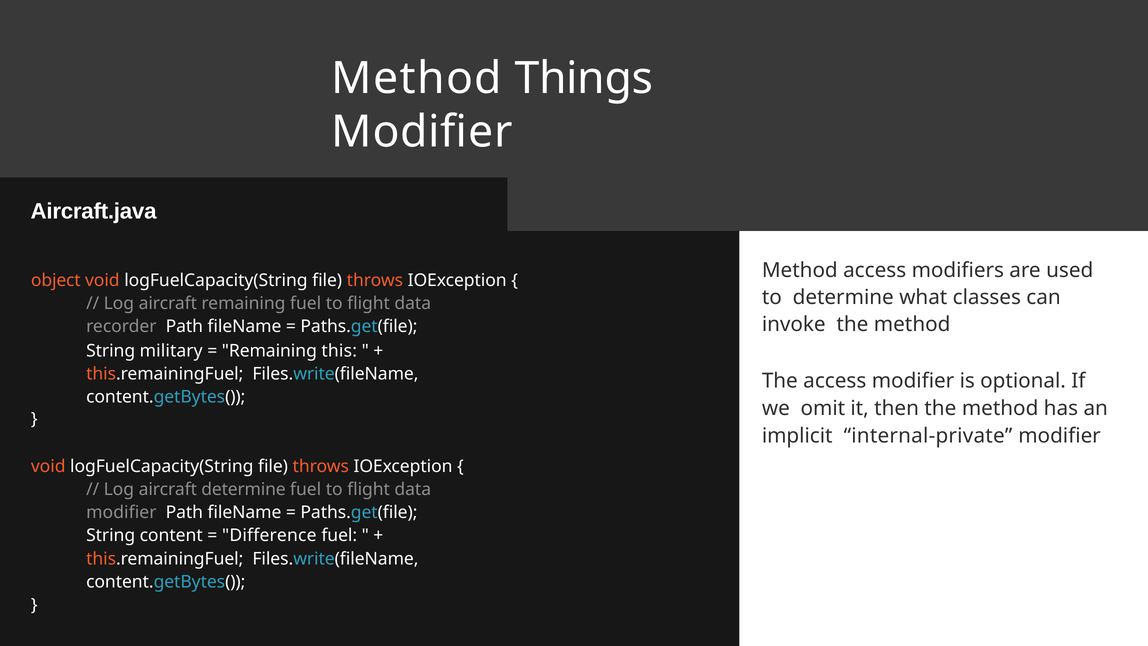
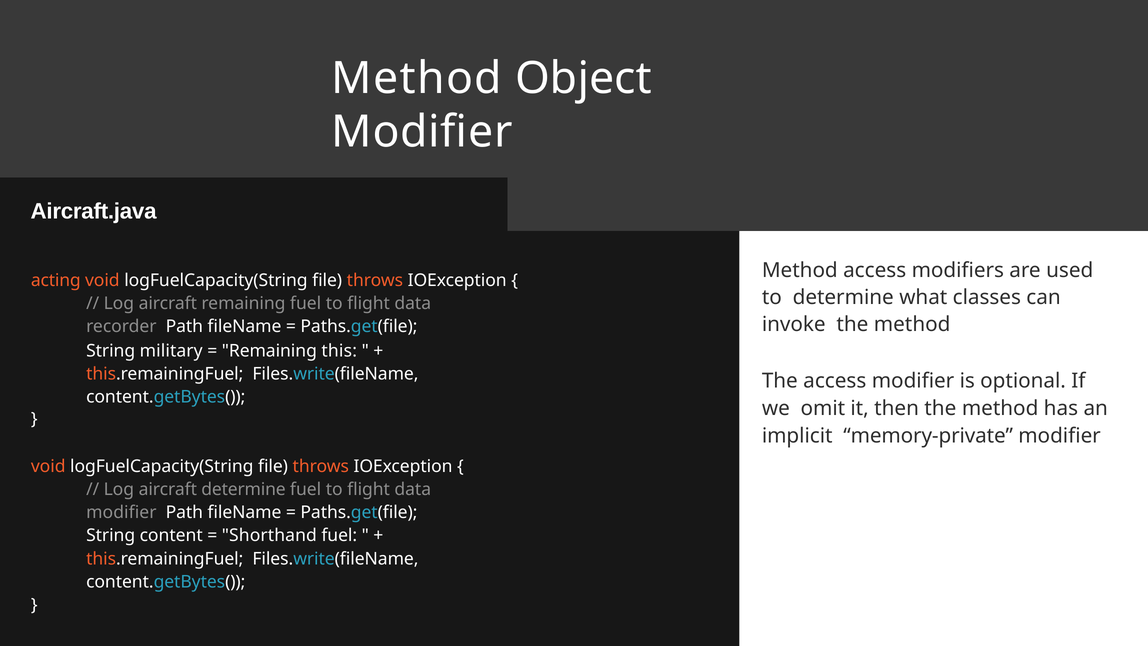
Things: Things -> Object (584, 78)
object: object -> acting (56, 280)
internal-private: internal-private -> memory-private (928, 436)
Difference: Difference -> Shorthand (269, 535)
